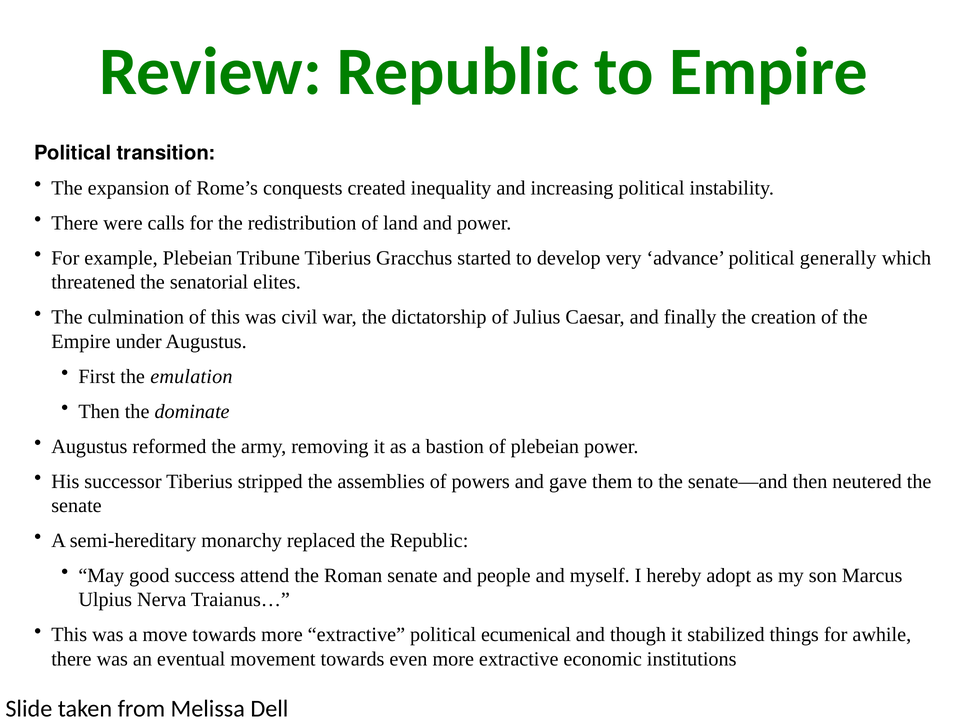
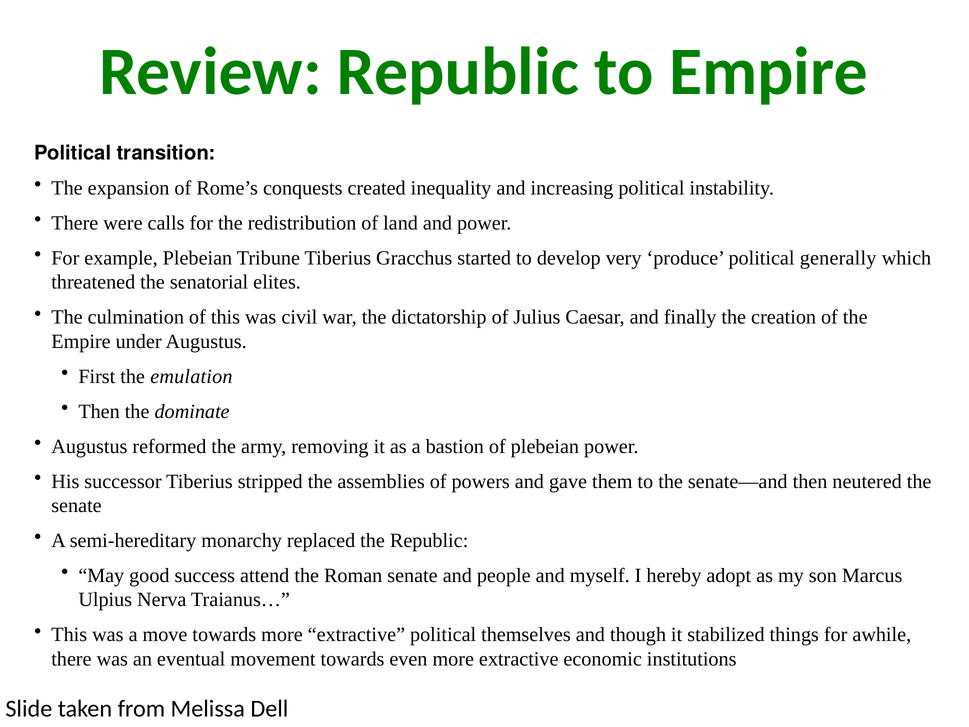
advance: advance -> produce (686, 258)
ecumenical: ecumenical -> themselves (526, 635)
